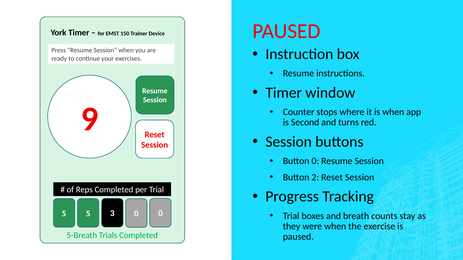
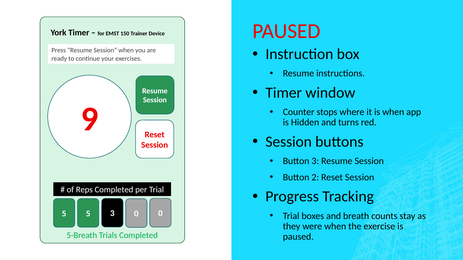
Second: Second -> Hidden (305, 123)
Button 0: 0 -> 3 (315, 161)
